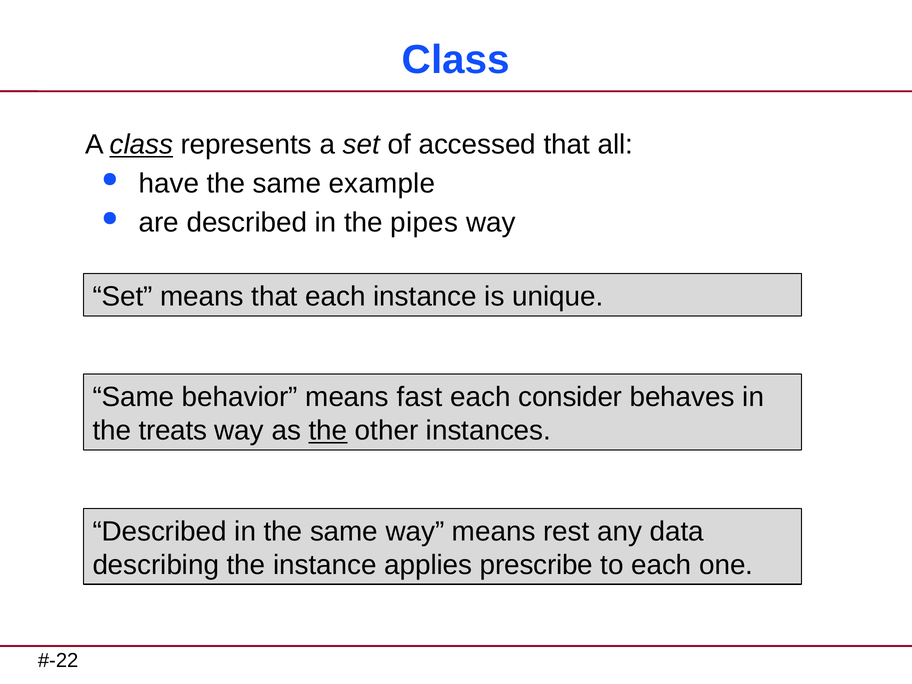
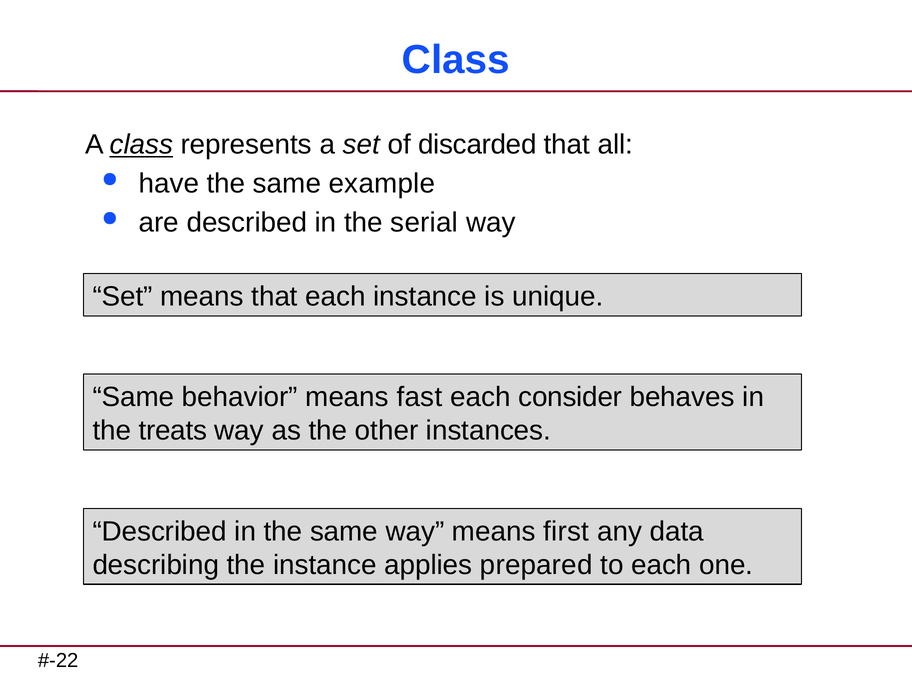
accessed: accessed -> discarded (477, 145)
pipes: pipes -> serial (424, 223)
the underline: present -> none (328, 431)
rest: rest -> first (566, 532)
prescribe: prescribe -> prepared (536, 565)
